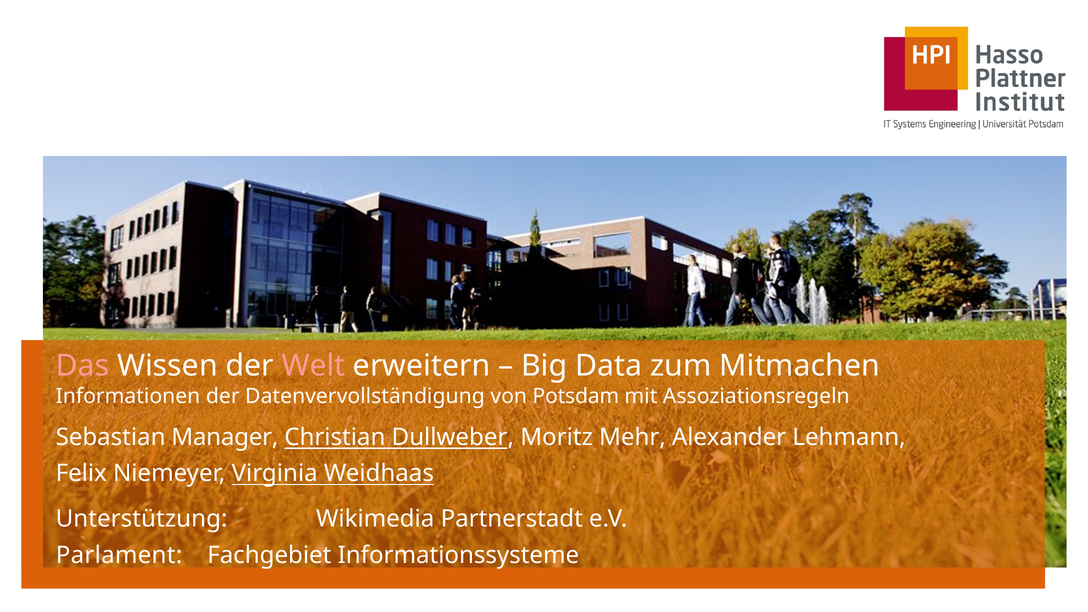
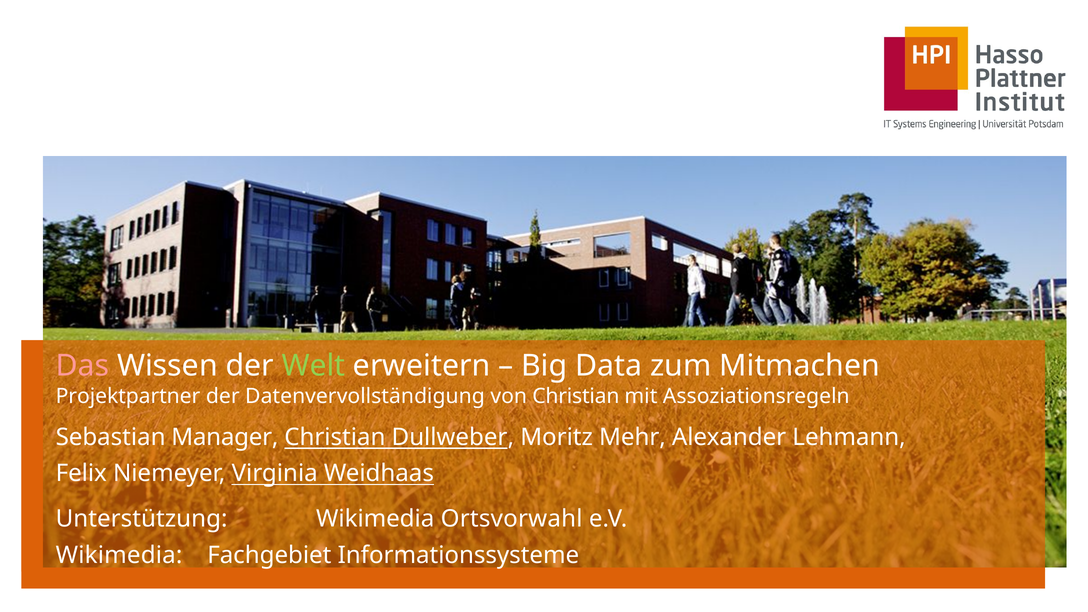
Welt colour: pink -> light green (313, 366)
Informationen: Informationen -> Projektpartner (128, 396)
von Potsdam: Potsdam -> Christian (576, 396)
Partnerstadt: Partnerstadt -> Ortsvorwahl (512, 519)
Parlament: Parlament -> Wikimedia (119, 555)
